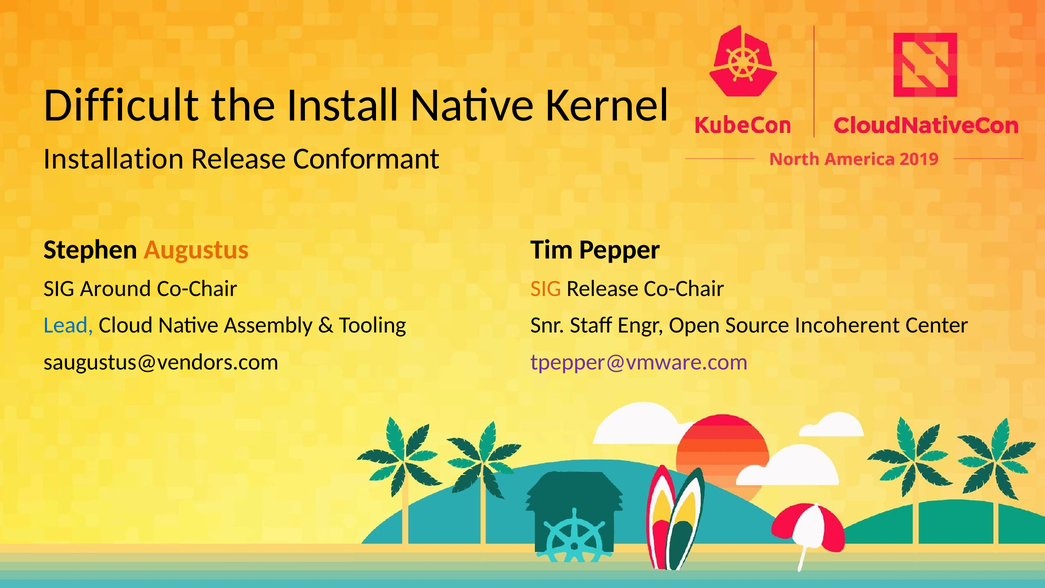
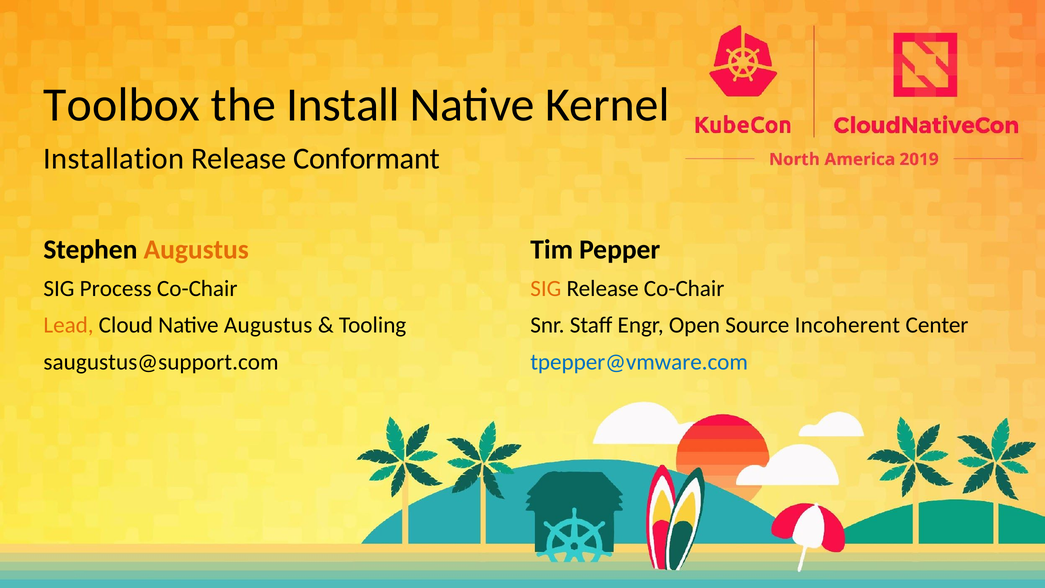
Difficult: Difficult -> Toolbox (122, 105)
Around: Around -> Process (116, 289)
Lead colour: blue -> orange (69, 325)
Native Assembly: Assembly -> Augustus (268, 325)
saugustus@vendors.com: saugustus@vendors.com -> saugustus@support.com (161, 362)
tpepper@vmware.com colour: purple -> blue (639, 362)
